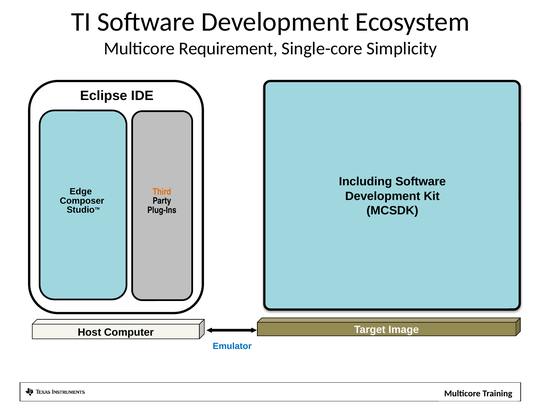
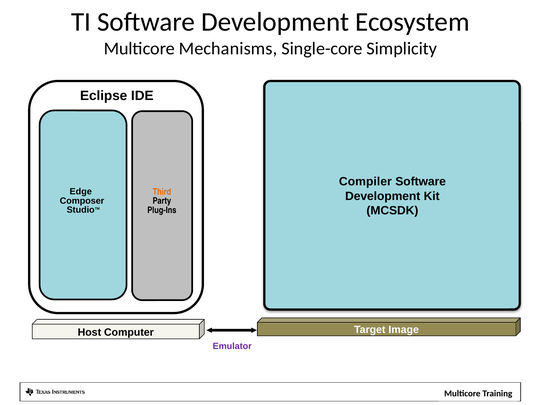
Requirement: Requirement -> Mechanisms (228, 49)
Including: Including -> Compiler (365, 182)
Emulator colour: blue -> purple (232, 347)
